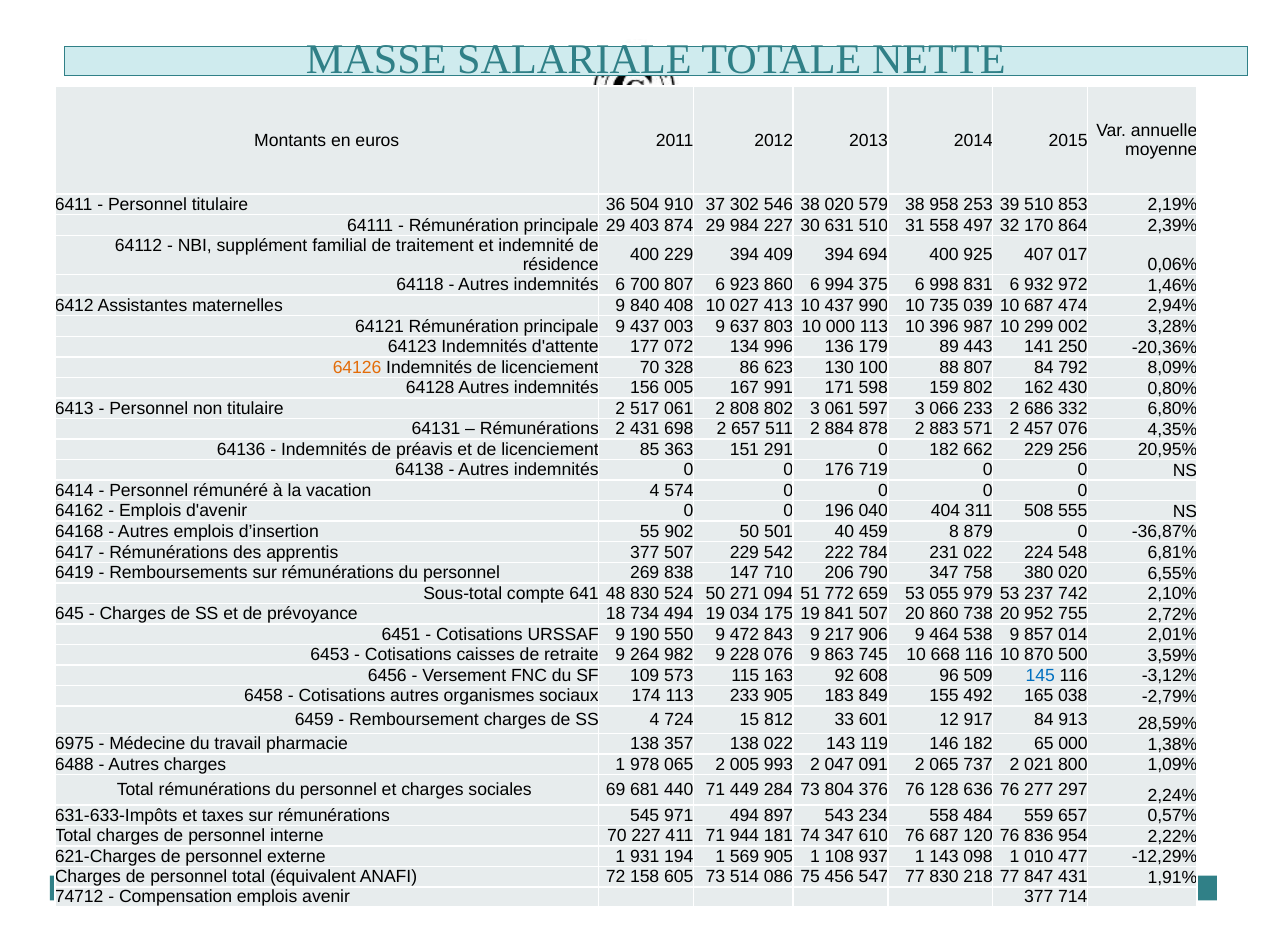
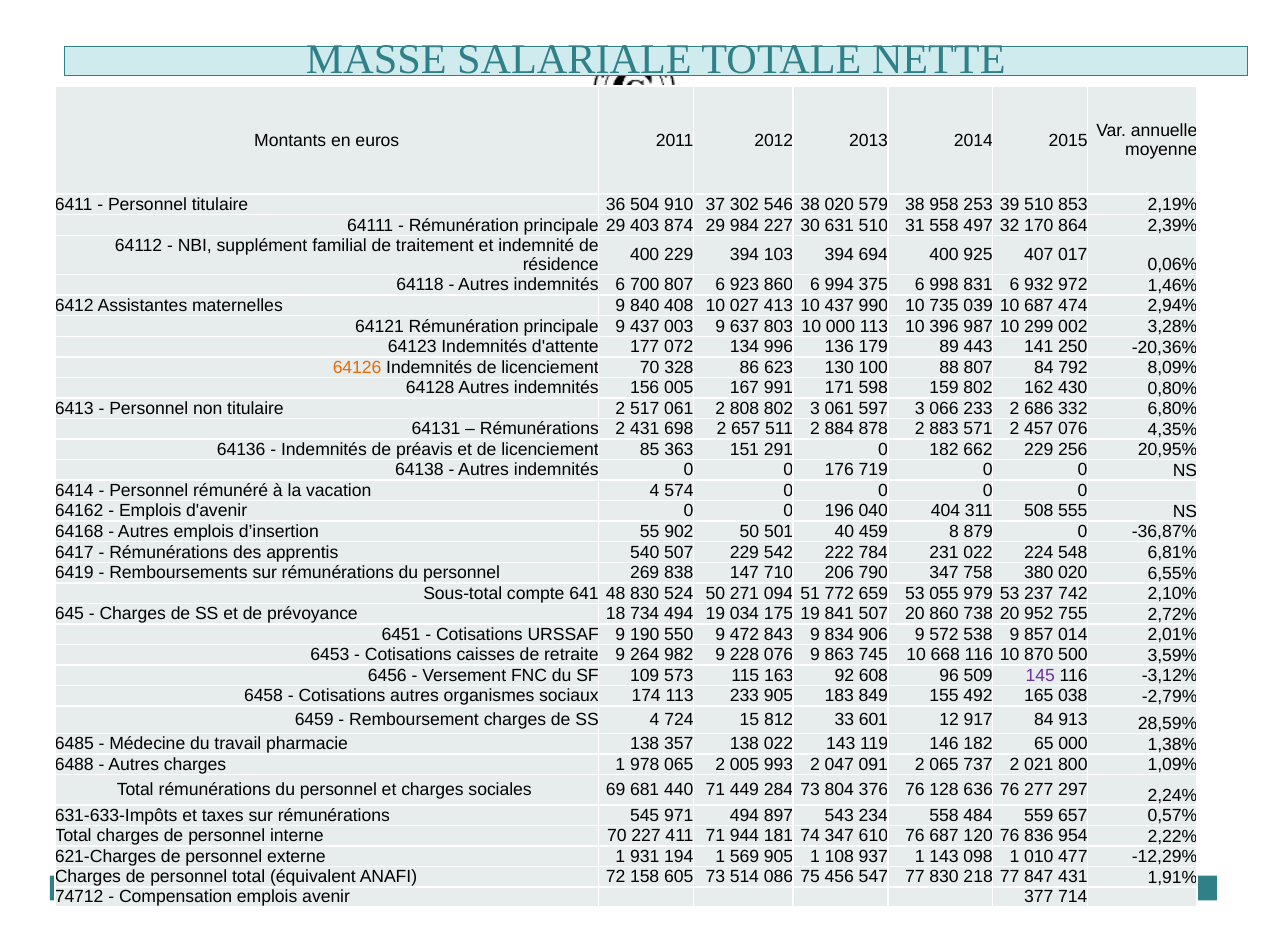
409: 409 -> 103 (778, 255)
apprentis 377: 377 -> 540 (645, 552)
217: 217 -> 834 (839, 635)
464: 464 -> 572 (944, 635)
145 colour: blue -> purple (1040, 676)
6975: 6975 -> 6485 (74, 744)
